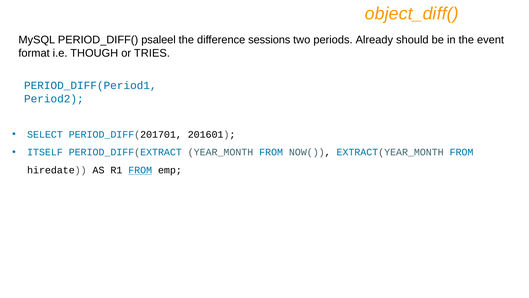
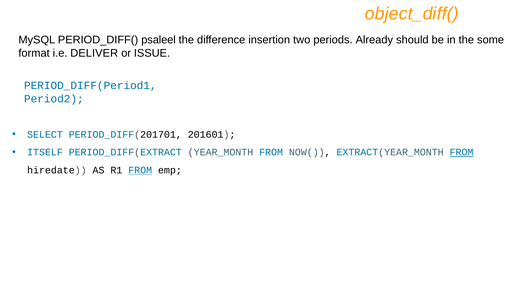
sessions: sessions -> insertion (269, 40)
event: event -> some (491, 40)
THOUGH: THOUGH -> DELIVER (94, 53)
TRIES: TRIES -> ISSUE (152, 53)
FROM underline: none -> present (462, 152)
